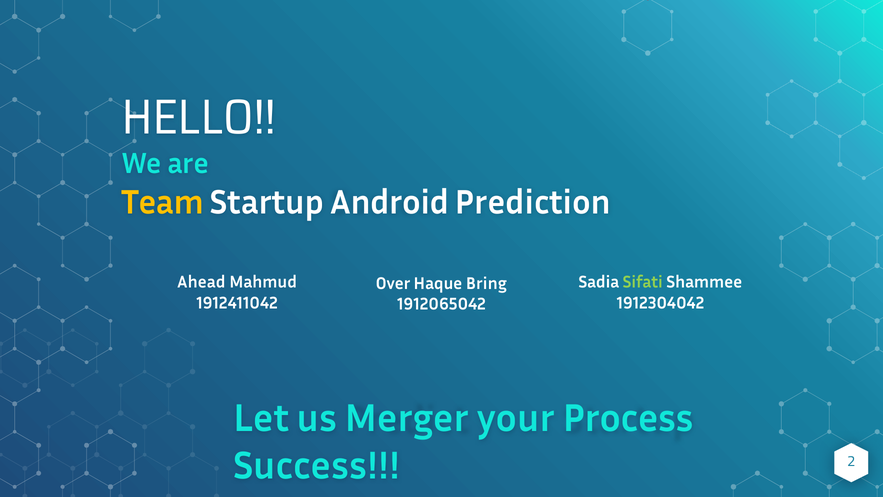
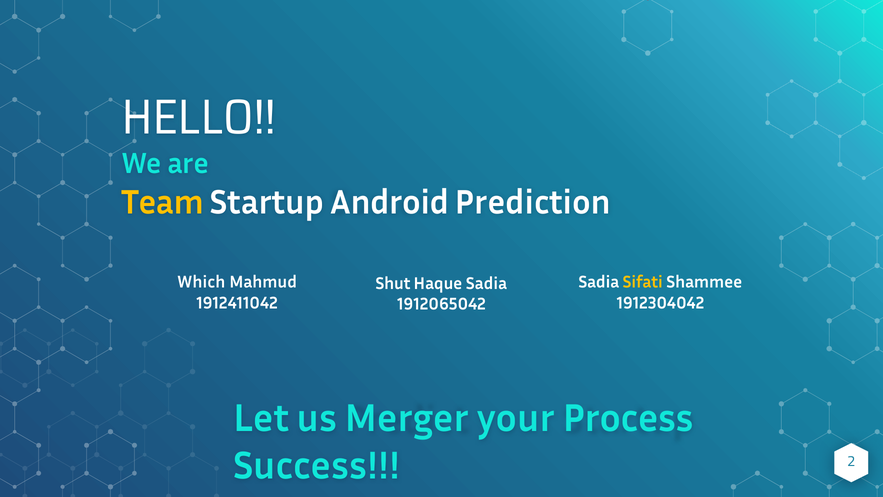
Ahead: Ahead -> Which (201, 282)
Sifati colour: light green -> yellow (643, 282)
Over: Over -> Shut (393, 283)
Haque Bring: Bring -> Sadia (486, 283)
